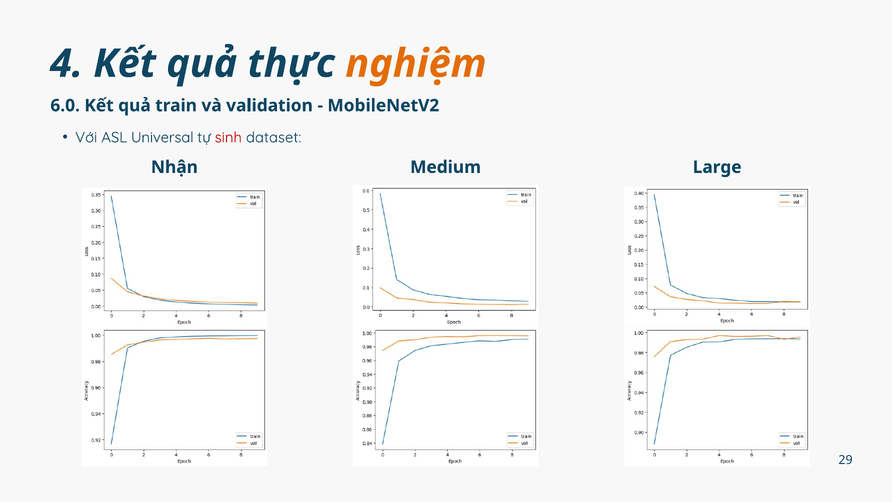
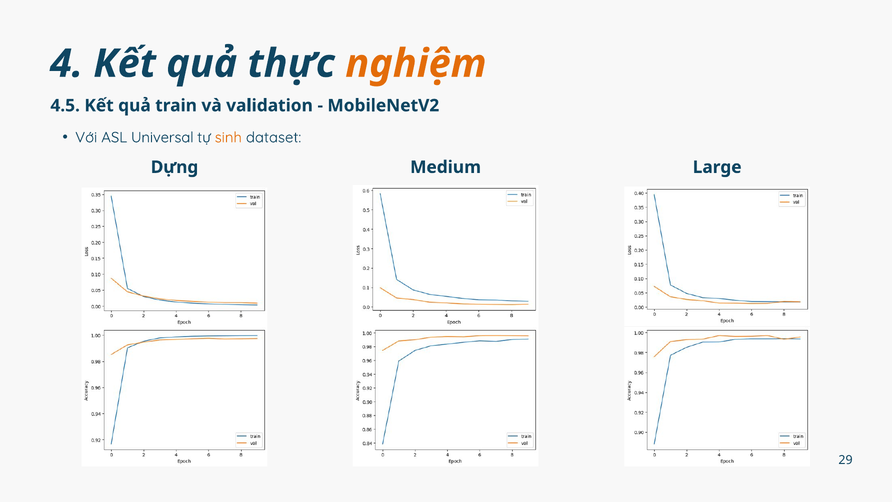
6.0: 6.0 -> 4.5 (65, 106)
sinh colour: red -> orange (228, 137)
Nhận: Nhận -> Dựng (174, 167)
